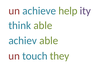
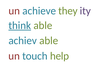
help: help -> they (68, 11)
think underline: none -> present (20, 25)
they: they -> help (60, 56)
